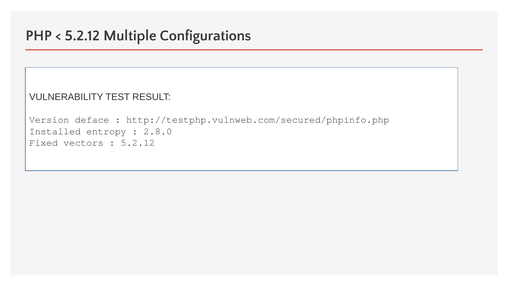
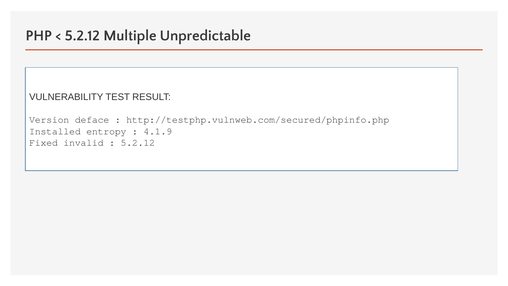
Configurations: Configurations -> Unpredictable (205, 36)
2.8.0: 2.8.0 -> 4.1.9 (158, 131)
vectors: vectors -> invalid (83, 143)
